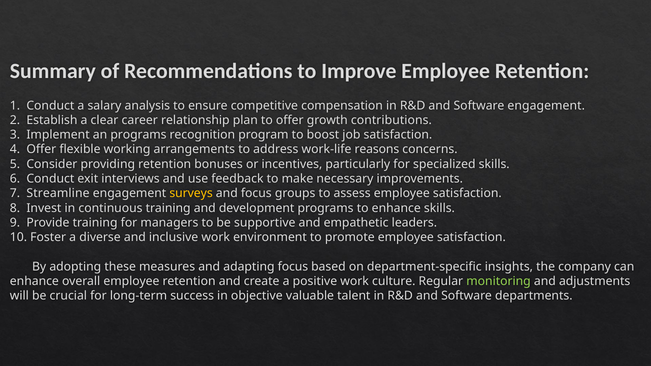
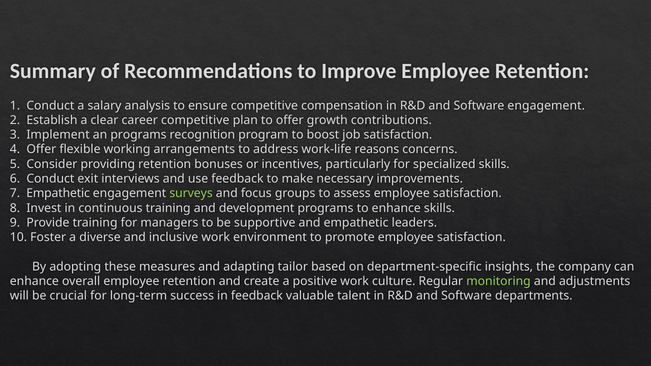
career relationship: relationship -> competitive (195, 120)
7 Streamline: Streamline -> Empathetic (58, 193)
surveys colour: yellow -> light green (191, 193)
adapting focus: focus -> tailor (293, 267)
in objective: objective -> feedback (257, 296)
